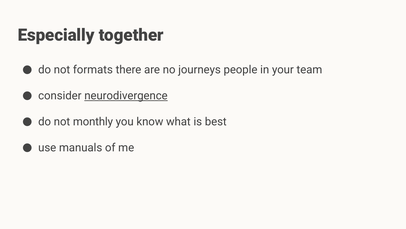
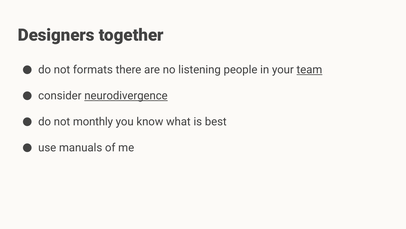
Especially: Especially -> Designers (56, 35)
journeys: journeys -> listening (200, 70)
team underline: none -> present (309, 70)
